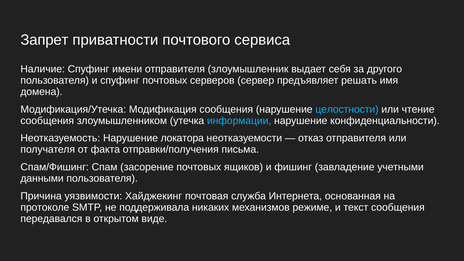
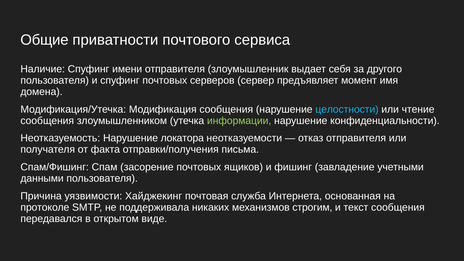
Запрет: Запрет -> Общие (44, 40)
решать: решать -> момент (359, 80)
информации colour: light blue -> light green (239, 121)
режиме: режиме -> строгим (312, 207)
